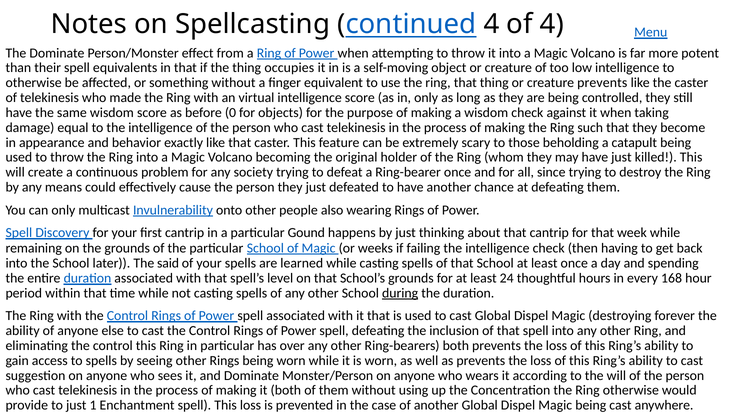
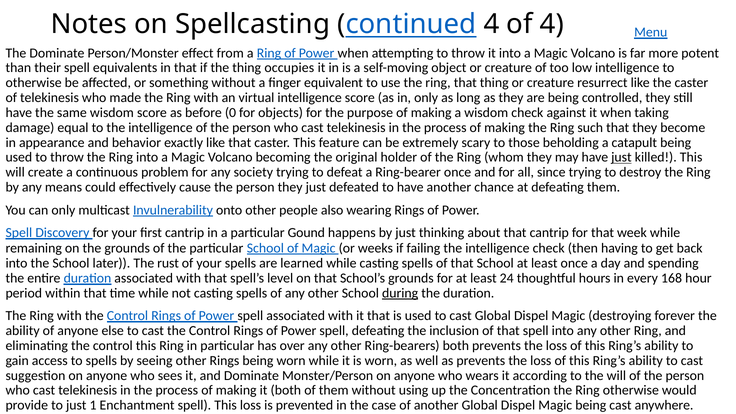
creature prevents: prevents -> resurrect (602, 83)
just underline: none -> present (621, 157)
said: said -> rust (168, 263)
